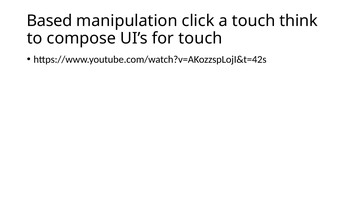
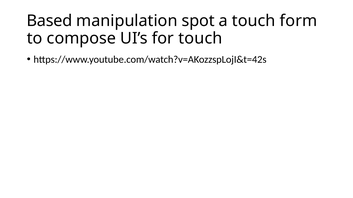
click: click -> spot (198, 21)
think: think -> form (298, 21)
